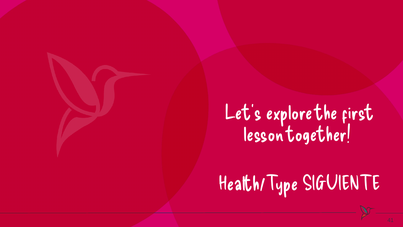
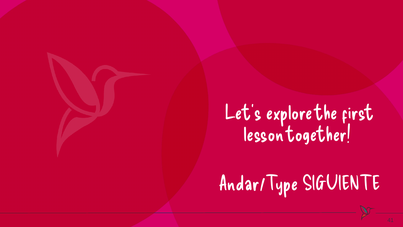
Health/Type: Health/Type -> Andar/Type (258, 184)
